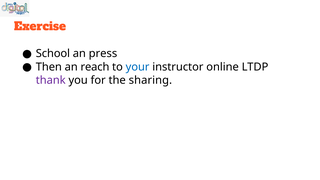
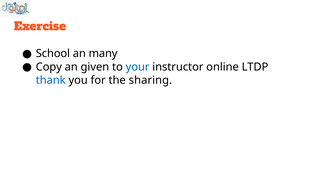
press: press -> many (103, 54)
Then: Then -> Copy (49, 67)
reach: reach -> given (95, 67)
thank colour: purple -> blue (51, 80)
